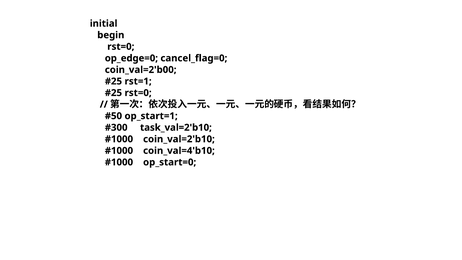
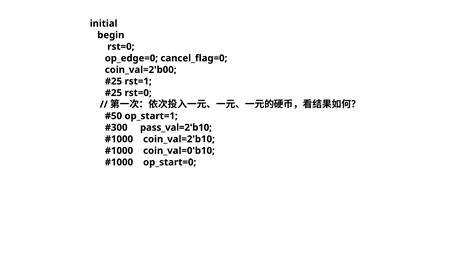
task_val=2'b10: task_val=2'b10 -> pass_val=2'b10 (176, 127)
coin_val=4'b10: coin_val=4'b10 -> coin_val=0'b10 (179, 151)
